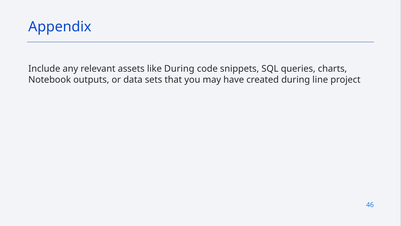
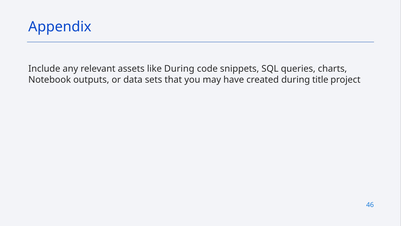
line: line -> title (320, 80)
